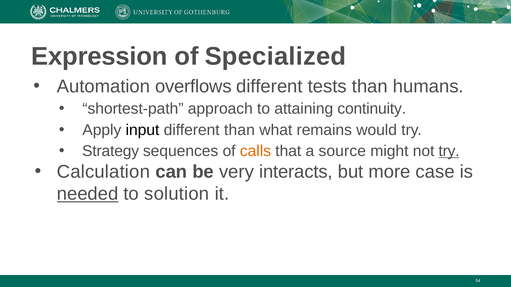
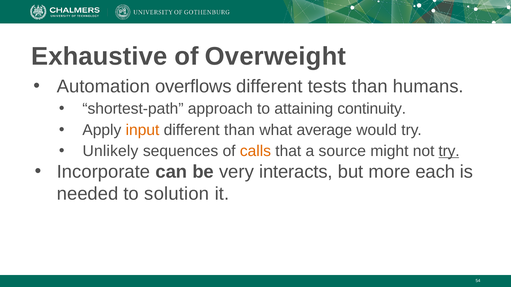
Expression: Expression -> Exhaustive (99, 56)
Specialized: Specialized -> Overweight (275, 56)
input colour: black -> orange (142, 130)
remains: remains -> average (324, 130)
Strategy: Strategy -> Unlikely (110, 151)
Calculation: Calculation -> Incorporate (104, 172)
case: case -> each (435, 172)
needed underline: present -> none (88, 194)
